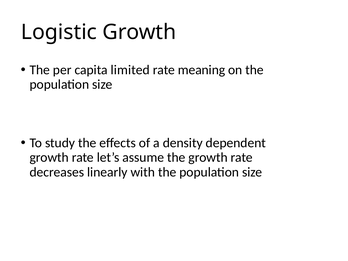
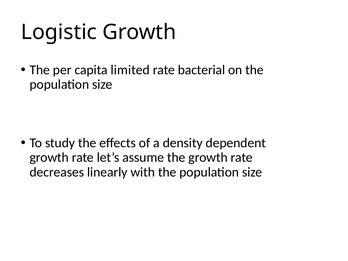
meaning: meaning -> bacterial (202, 70)
